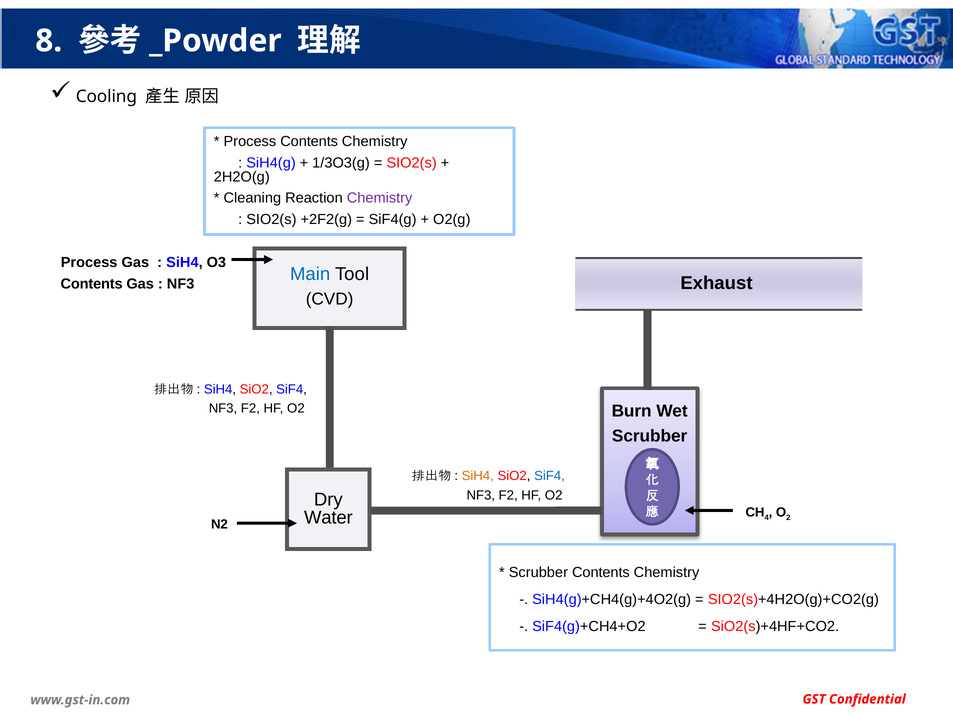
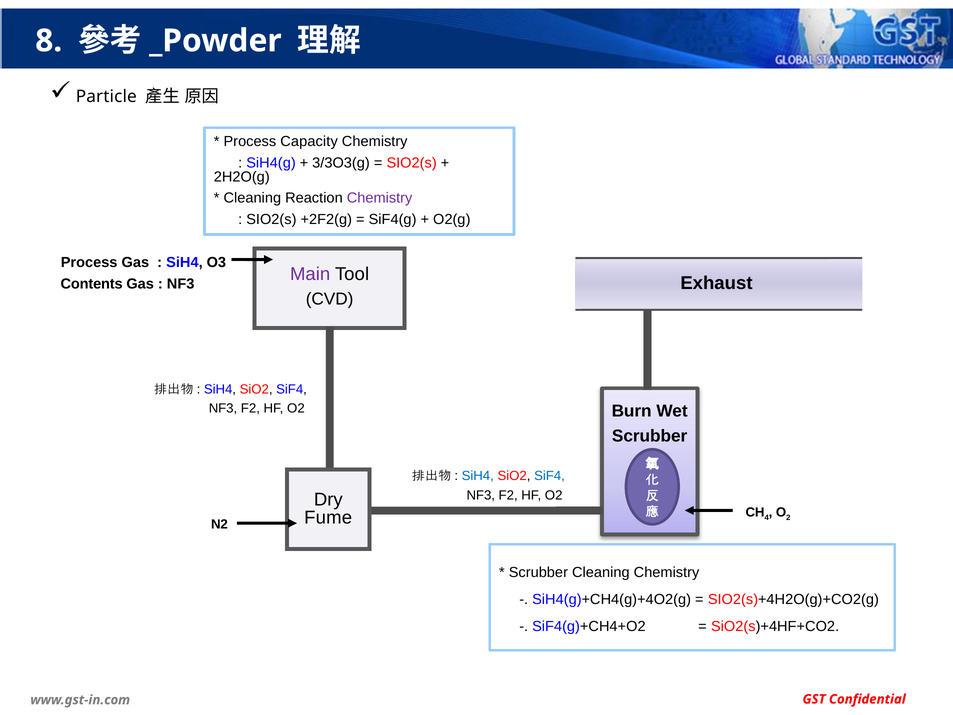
Cooling: Cooling -> Particle (106, 96)
Process Contents: Contents -> Capacity (309, 141)
1/3O3(g: 1/3O3(g -> 3/3O3(g (341, 163)
Main colour: blue -> purple (310, 274)
SiH4 colour: orange -> blue (478, 476)
Water: Water -> Fume (328, 517)
Scrubber Contents: Contents -> Cleaning (601, 572)
